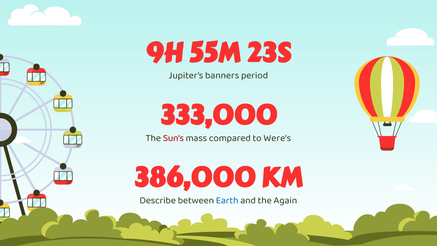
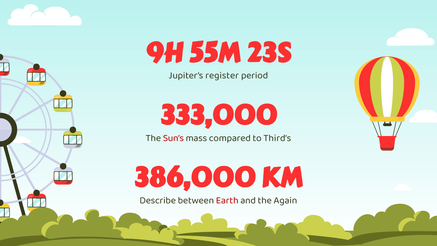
banners: banners -> register (222, 75)
Were’s: Were’s -> Third’s (277, 138)
Earth colour: blue -> red (227, 200)
